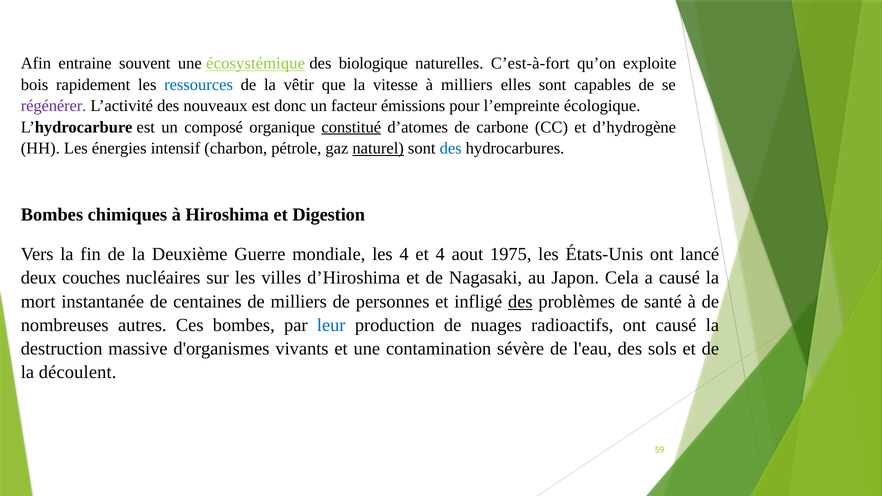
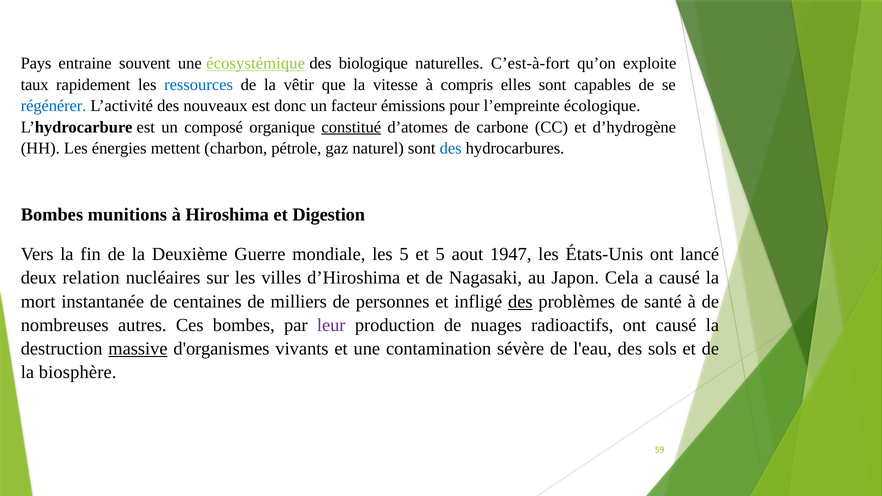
Afin: Afin -> Pays (36, 63)
bois: bois -> taux (35, 85)
à milliers: milliers -> compris (467, 85)
régénérer colour: purple -> blue (54, 106)
intensif: intensif -> mettent (176, 148)
naturel underline: present -> none (378, 148)
chimiques: chimiques -> munitions (127, 215)
les 4: 4 -> 5 (404, 254)
et 4: 4 -> 5 (440, 254)
1975: 1975 -> 1947 (511, 254)
couches: couches -> relation (91, 278)
leur colour: blue -> purple (331, 325)
massive underline: none -> present (138, 349)
découlent: découlent -> biosphère (78, 372)
